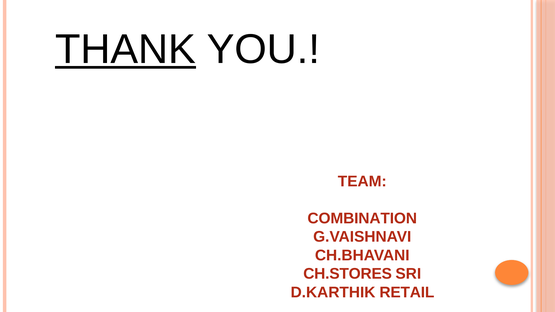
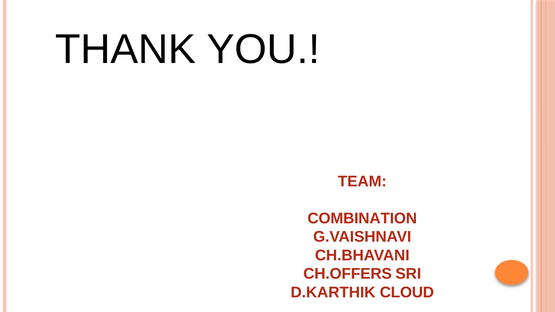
THANK underline: present -> none (125, 50)
CH.STORES: CH.STORES -> CH.OFFERS (348, 274)
RETAIL: RETAIL -> CLOUD (407, 292)
